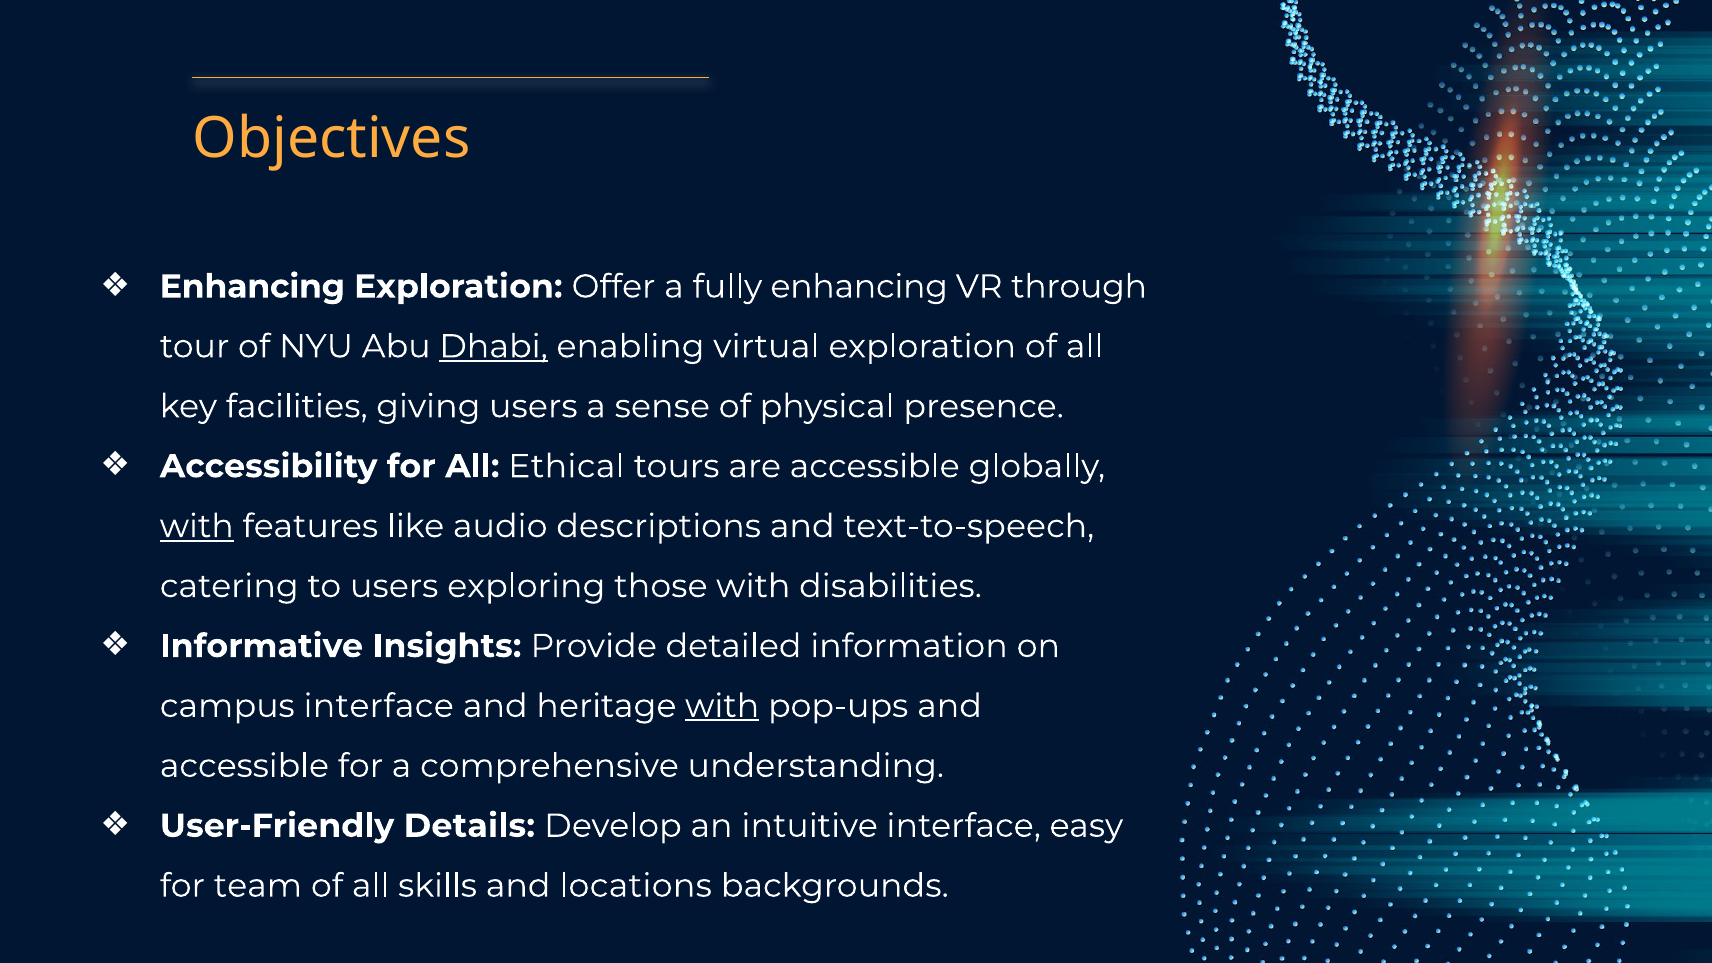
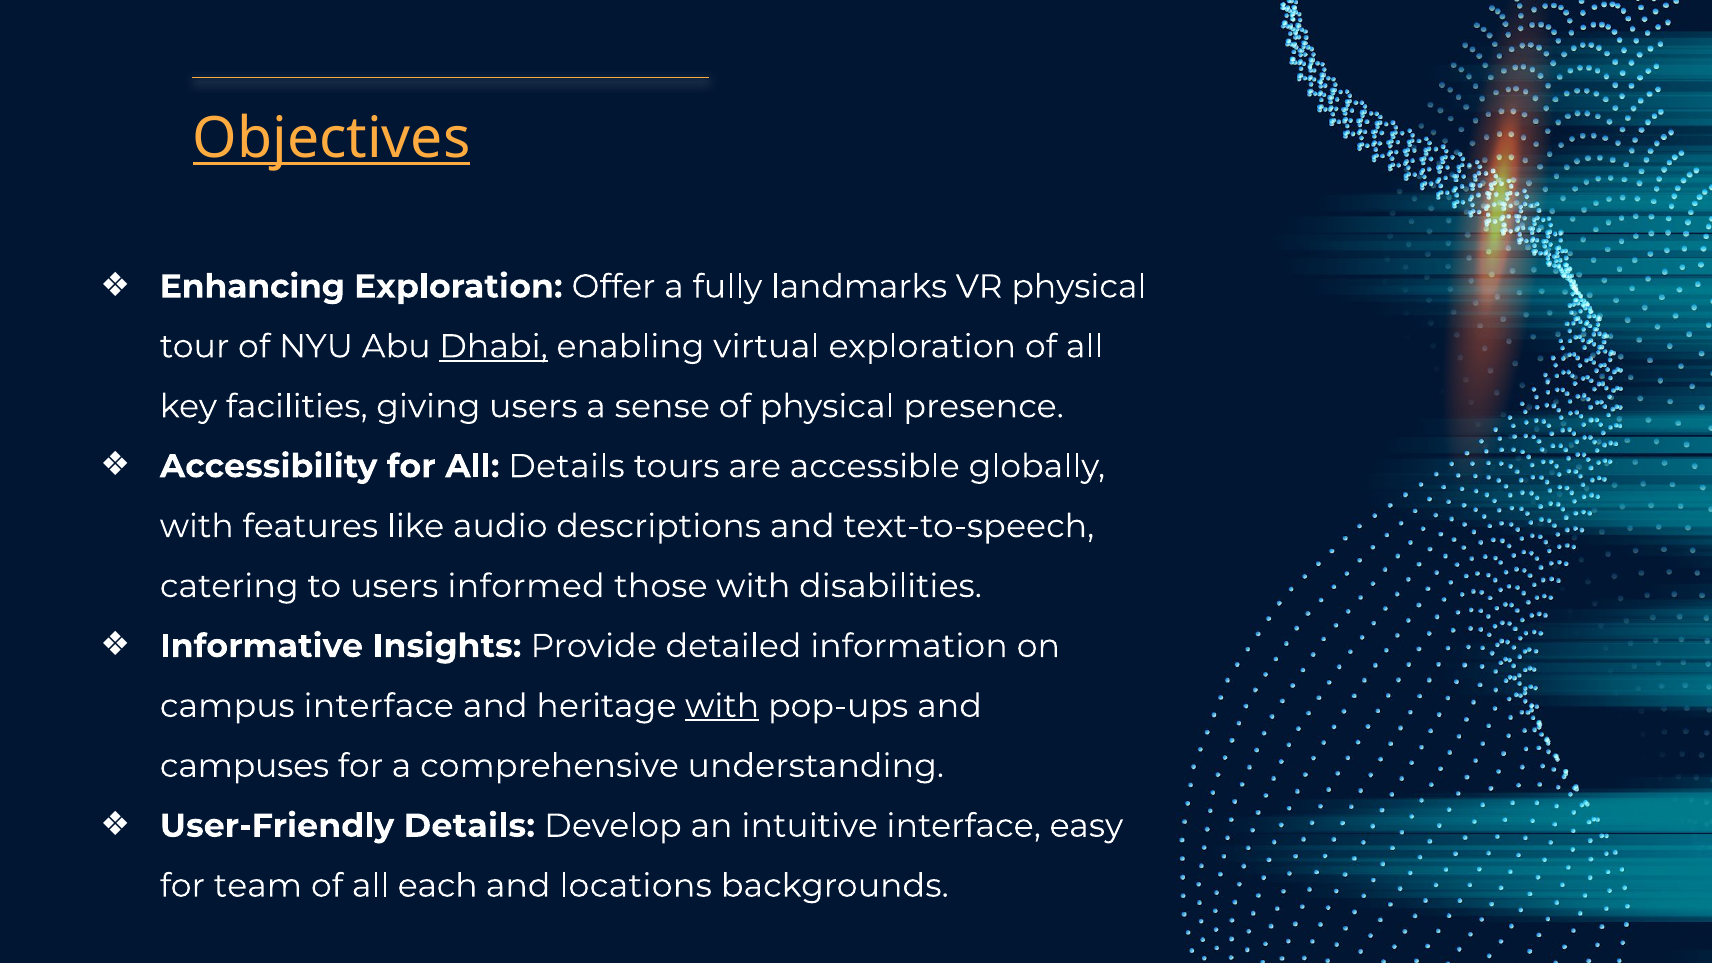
Objectives underline: none -> present (332, 139)
fully enhancing: enhancing -> landmarks (859, 287)
VR through: through -> physical (1079, 287)
All Ethical: Ethical -> Details (566, 466)
with underline: present -> none (197, 526)
exploring: exploring -> informed (526, 586)
accessible: accessible -> campuses (244, 766)
skills: skills -> each (438, 886)
